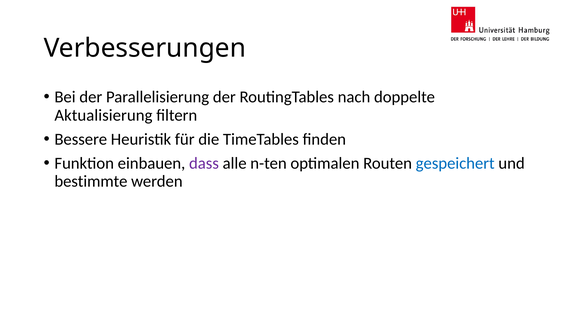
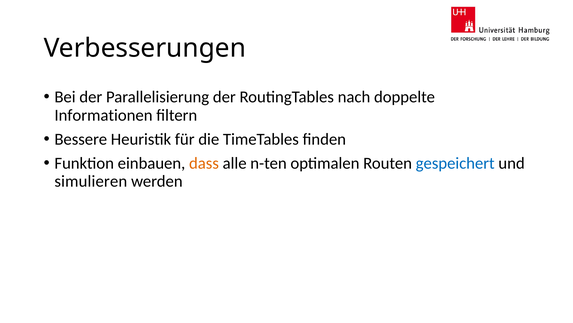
Aktualisierung: Aktualisierung -> Informationen (103, 115)
dass colour: purple -> orange (204, 163)
bestimmte: bestimmte -> simulieren (91, 181)
